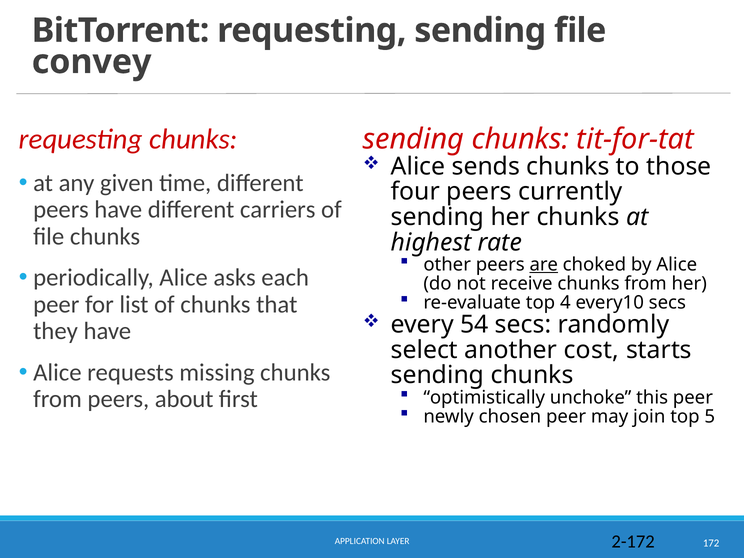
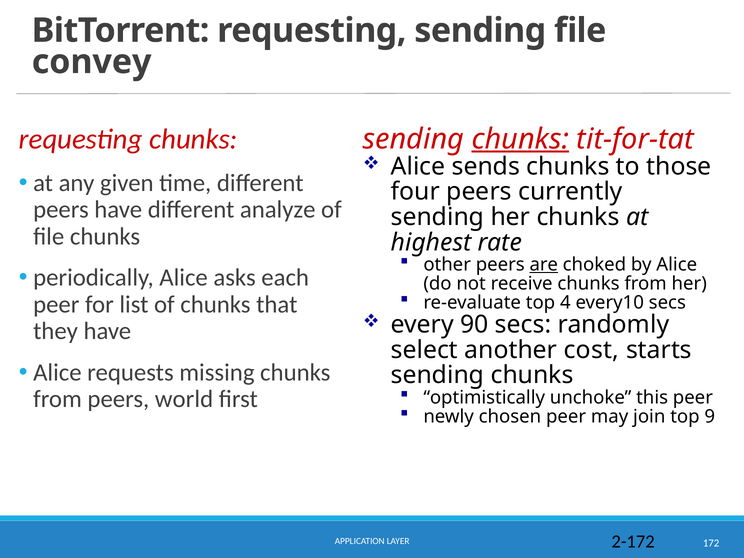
chunks underline: none -> present (520, 139)
carriers: carriers -> analyze (278, 210)
54: 54 -> 90 (474, 325)
about: about -> world (184, 399)
5: 5 -> 9 (710, 417)
